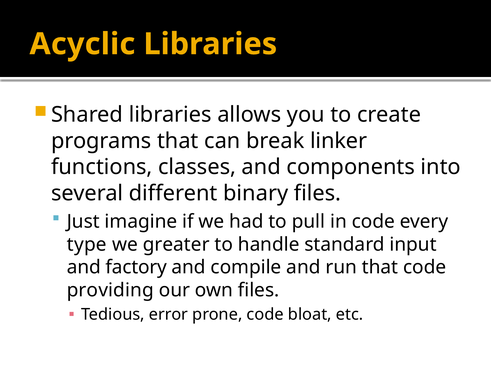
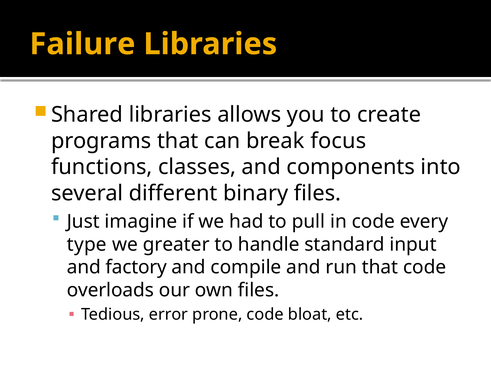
Acyclic: Acyclic -> Failure (82, 44)
linker: linker -> focus (338, 141)
providing: providing -> overloads (110, 290)
